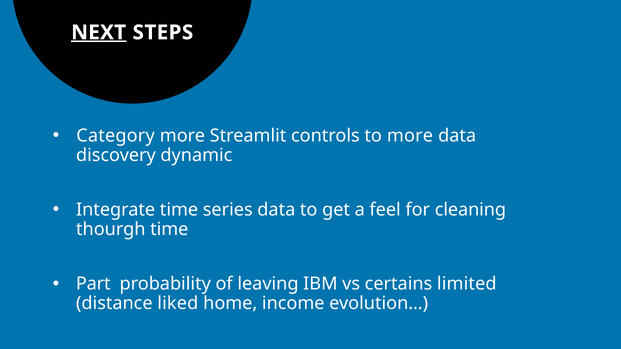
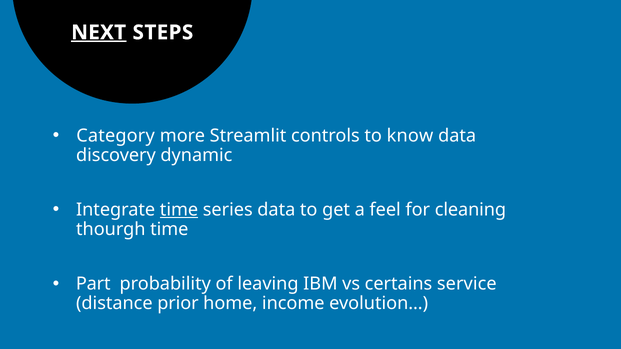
to more: more -> know (410, 136)
time underline: none -> present (179, 210)
limited: limited -> service (467, 284)
liked: liked -> prior (178, 304)
